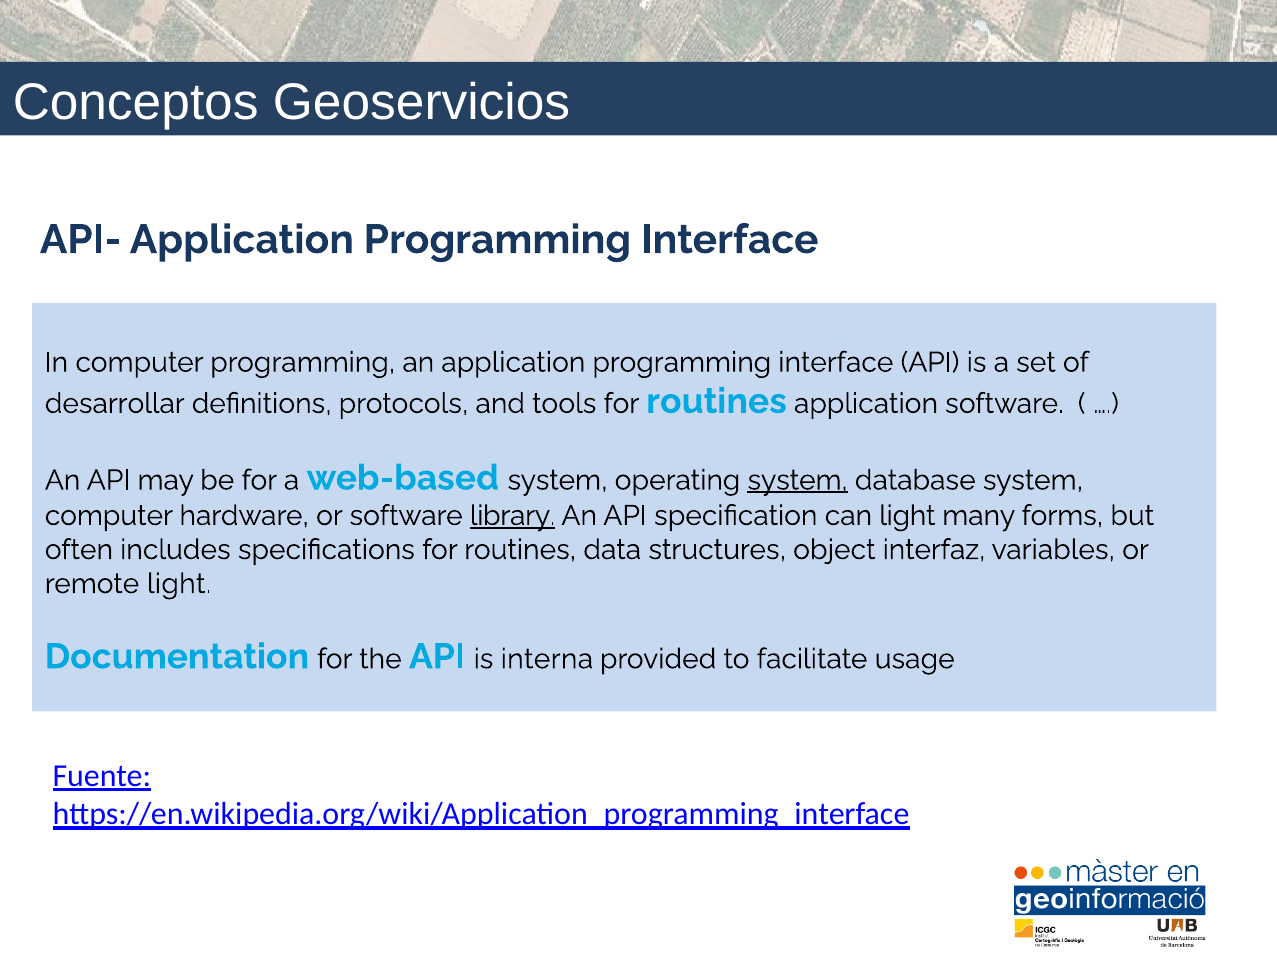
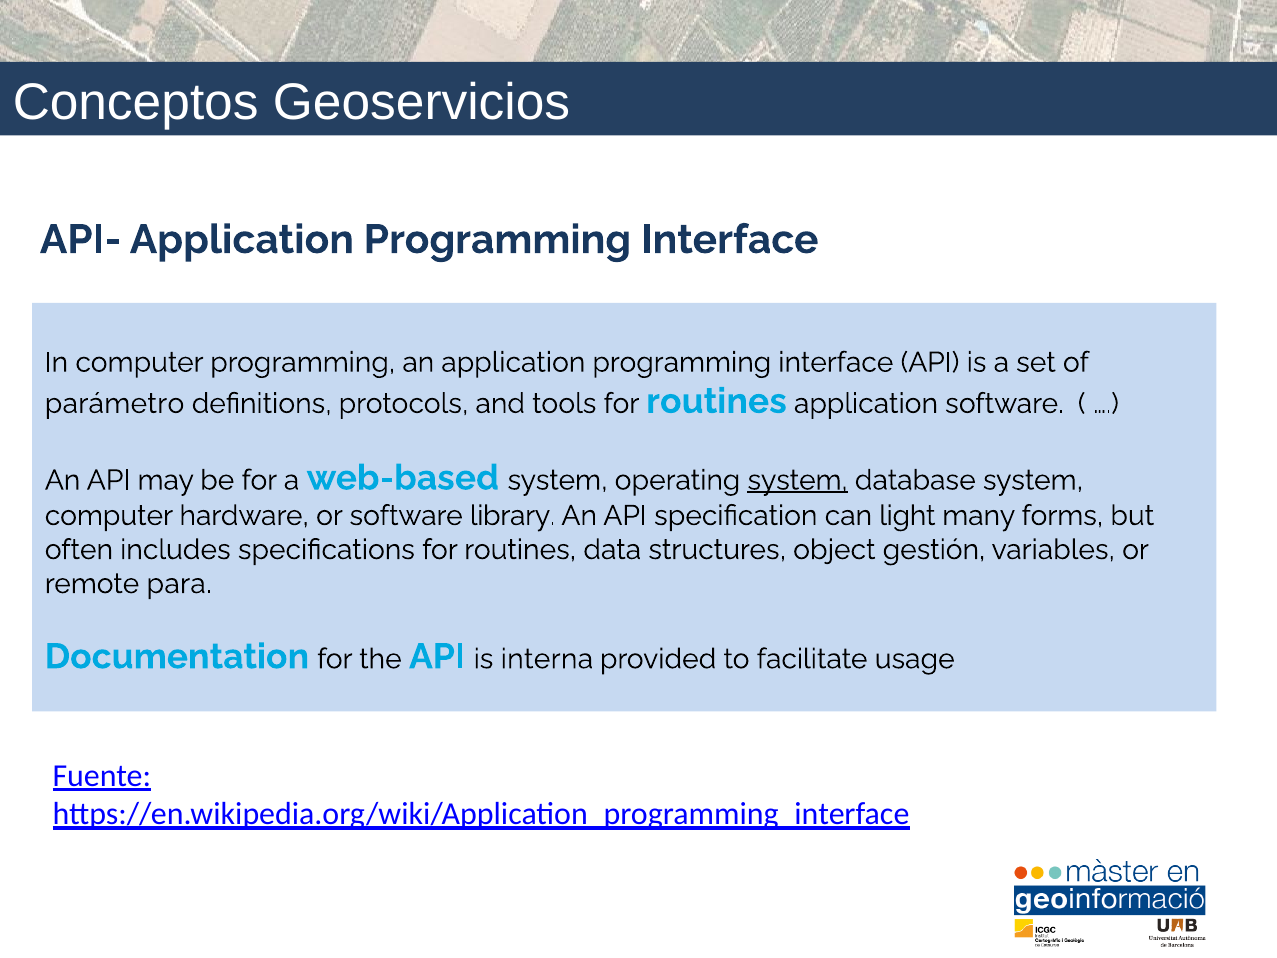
desarrollar: desarrollar -> parámetro (115, 403)
library underline: present -> none (513, 515)
interfaz: interfaz -> gestión (934, 550)
remote light: light -> para (179, 584)
